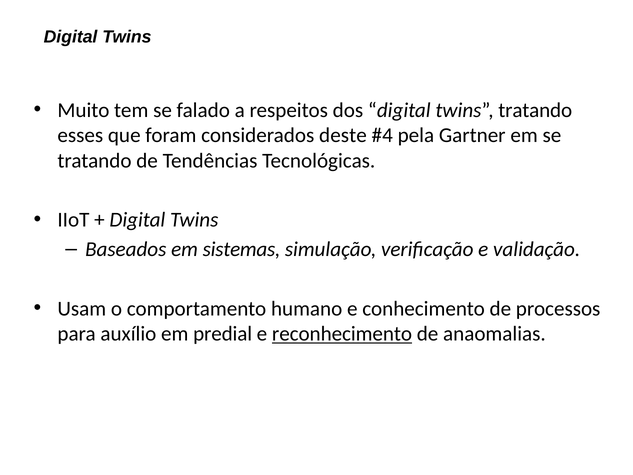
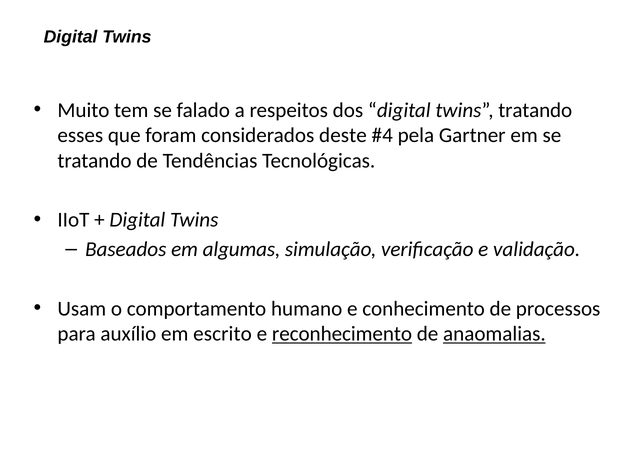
sistemas: sistemas -> algumas (241, 249)
predial: predial -> escrito (223, 334)
anaomalias underline: none -> present (494, 334)
